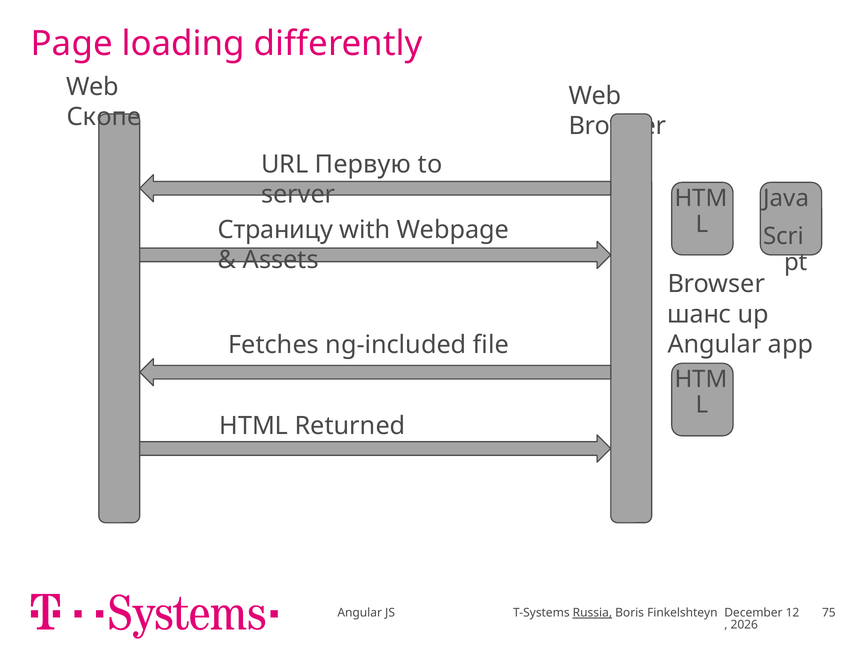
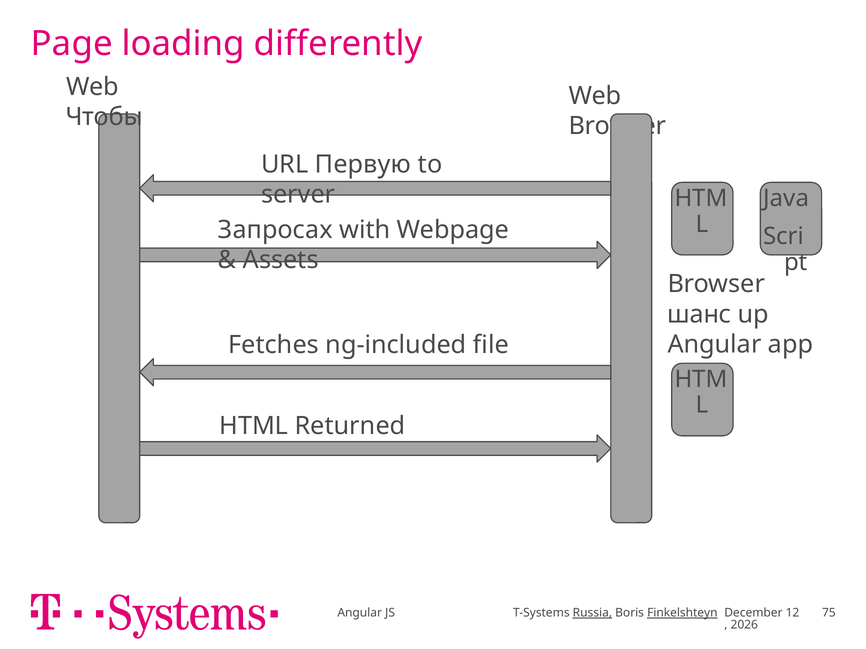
Скопе: Скопе -> Чтобы (104, 117)
Страницу: Страницу -> Запросах (275, 230)
Finkelshteyn underline: none -> present (682, 613)
